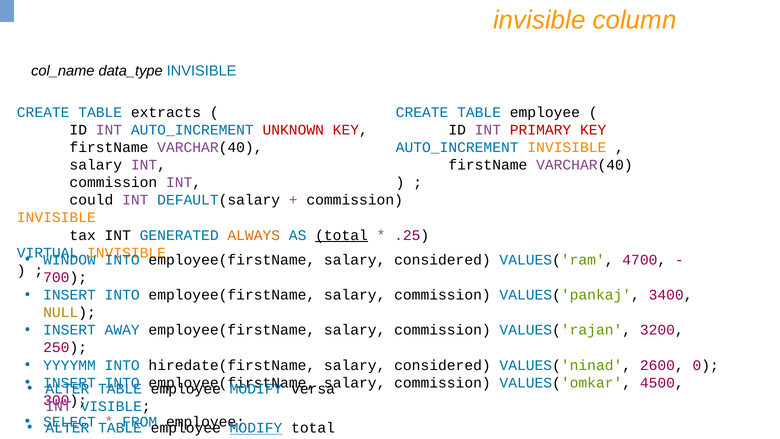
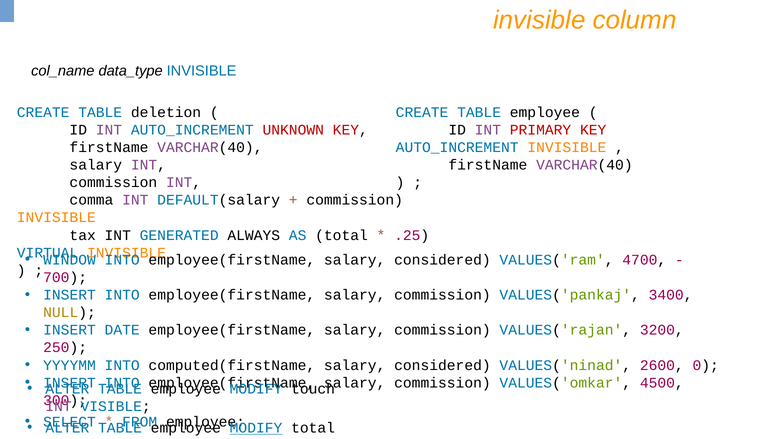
extracts: extracts -> deletion (166, 112)
could: could -> comma (91, 200)
ALWAYS colour: orange -> black (254, 235)
total underline: present -> none (342, 235)
AWAY: AWAY -> DATE (122, 330)
hiredate(firstName: hiredate(firstName -> computed(firstName (232, 365)
versa: versa -> touch (313, 389)
